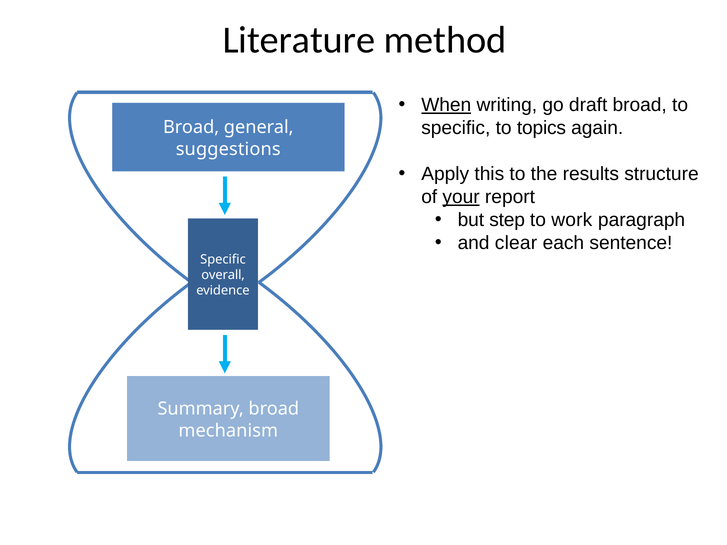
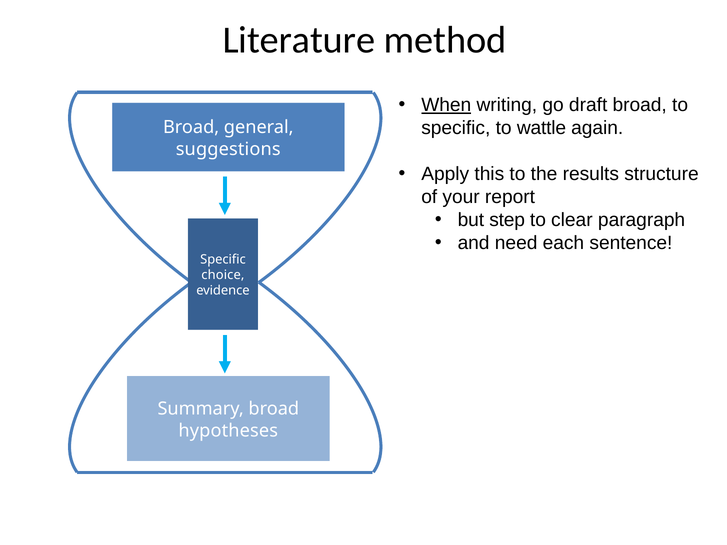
topics: topics -> wattle (542, 128)
your underline: present -> none (461, 197)
work: work -> clear (572, 220)
clear: clear -> need (516, 243)
overall: overall -> choice (223, 275)
mechanism: mechanism -> hypotheses (228, 431)
